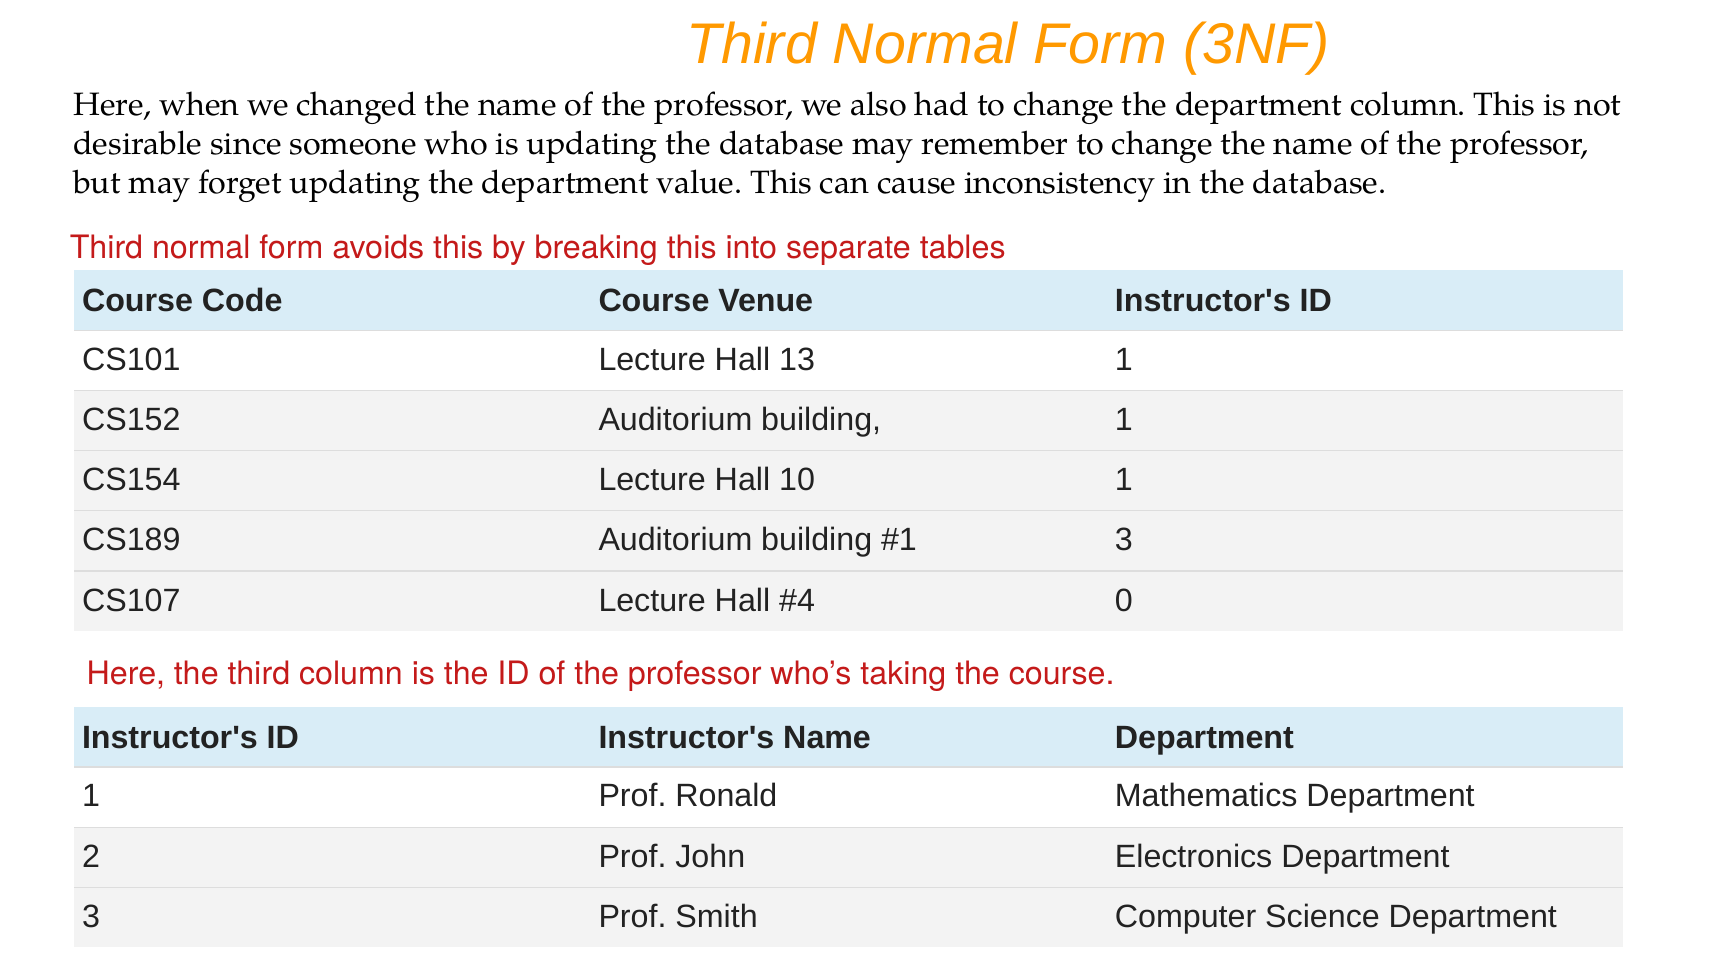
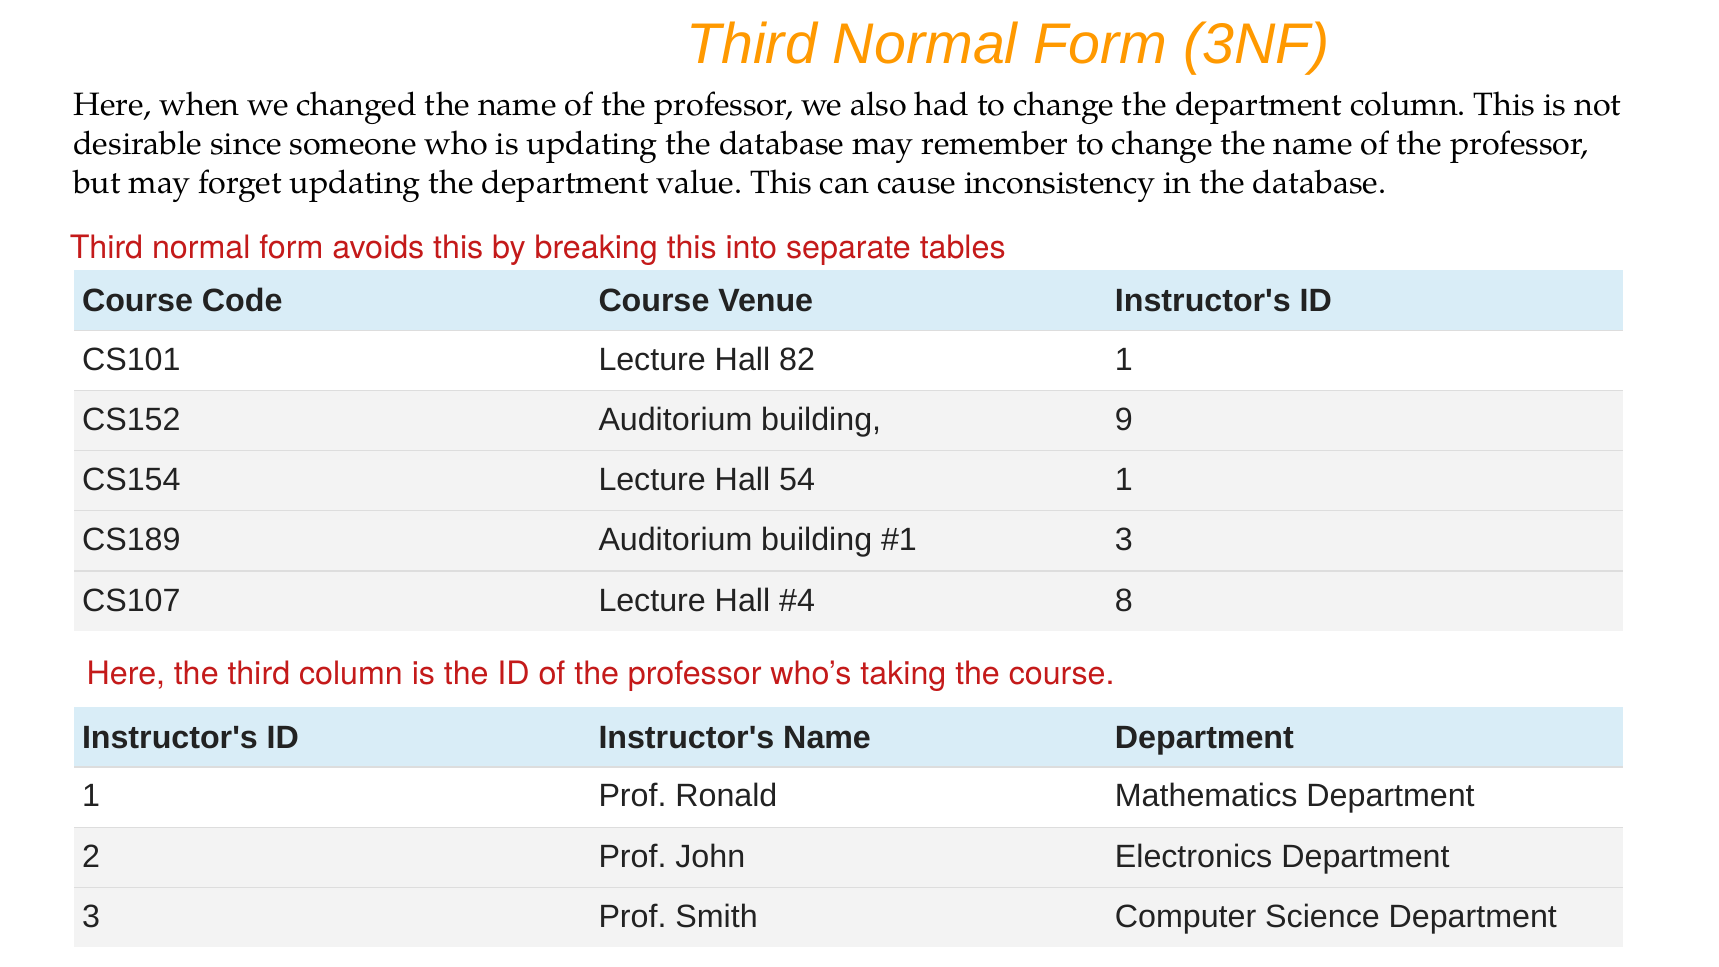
13: 13 -> 82 (797, 360)
building 1: 1 -> 9 (1124, 420)
10: 10 -> 54 (797, 480)
0: 0 -> 8 (1124, 600)
